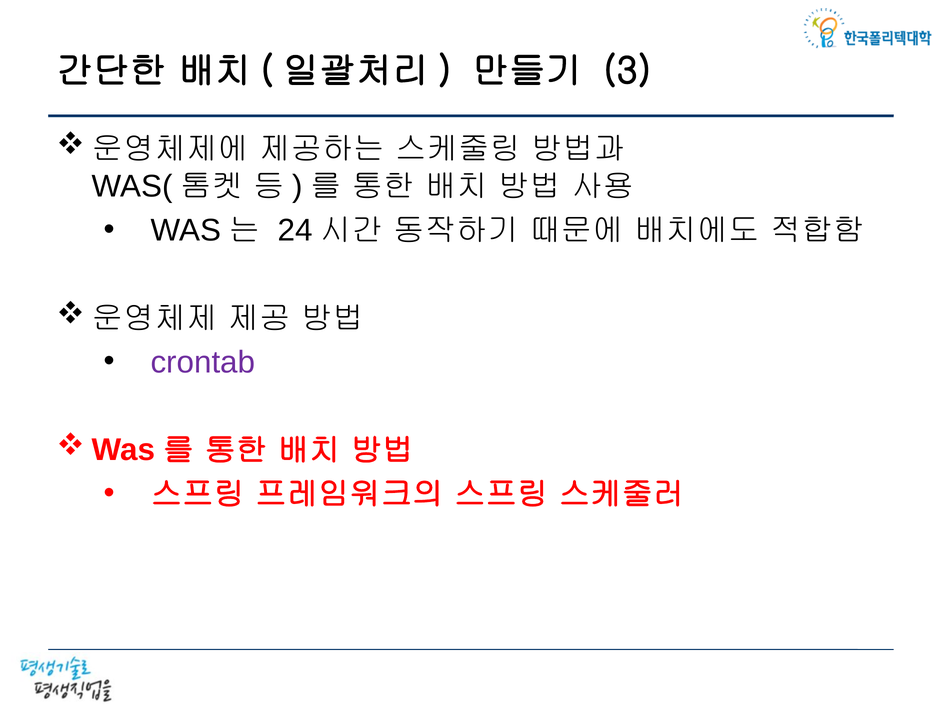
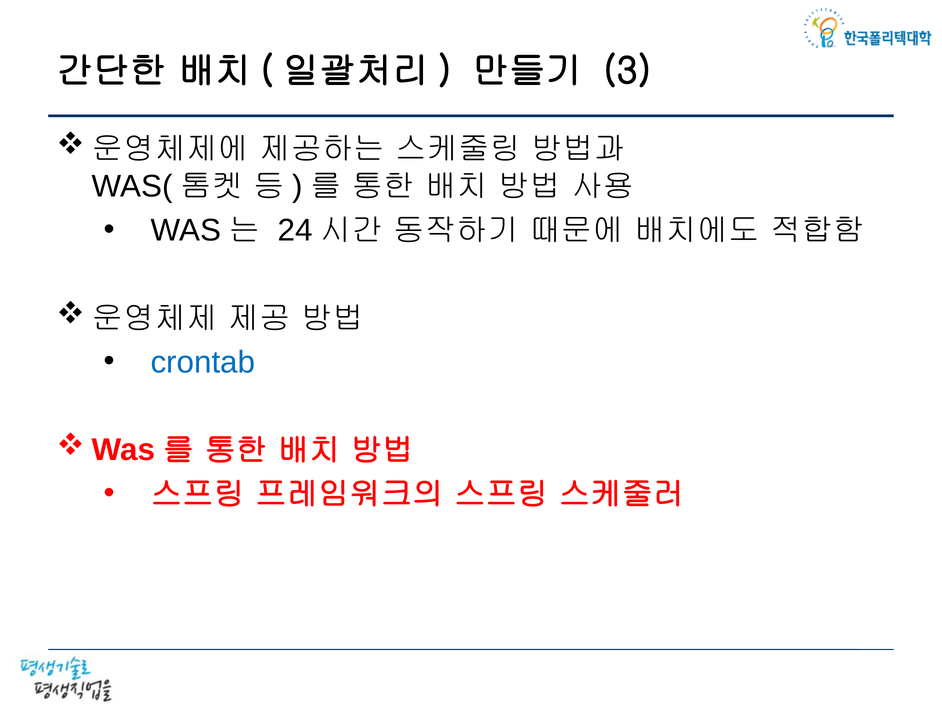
crontab colour: purple -> blue (203, 363)
